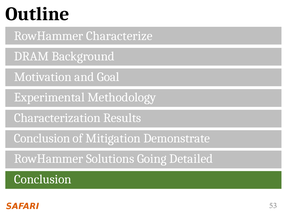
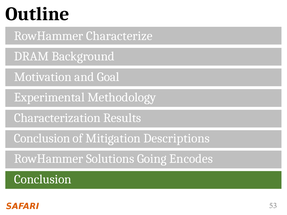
Demonstrate: Demonstrate -> Descriptions (177, 138)
Detailed: Detailed -> Encodes (191, 159)
